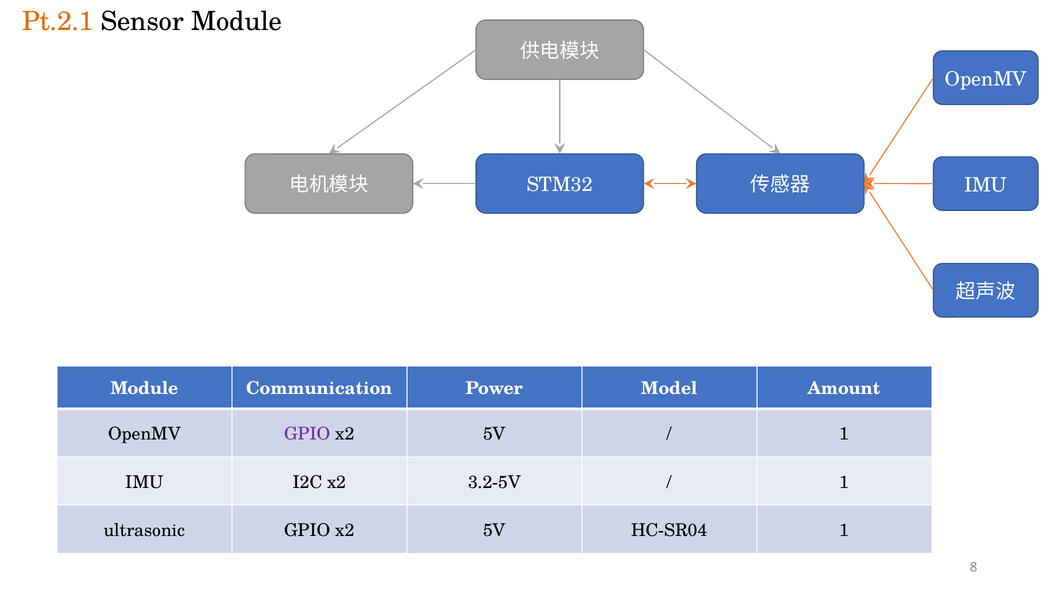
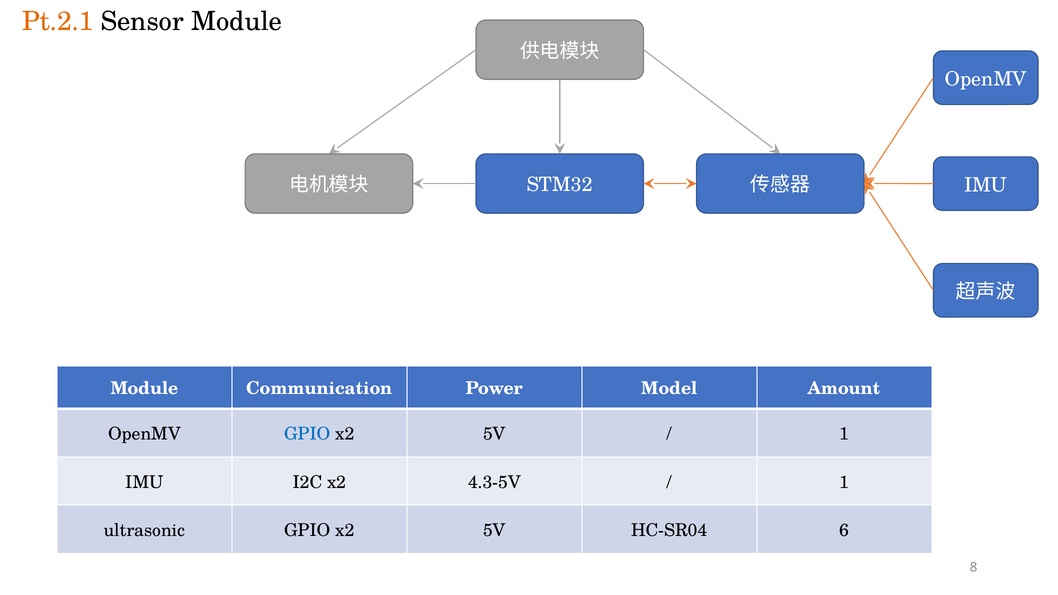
GPIO colour: purple -> blue (307, 434)
3.2-5V: 3.2-5V -> 4.3-5V (494, 482)
HC-SR04 1: 1 -> 6 (844, 531)
